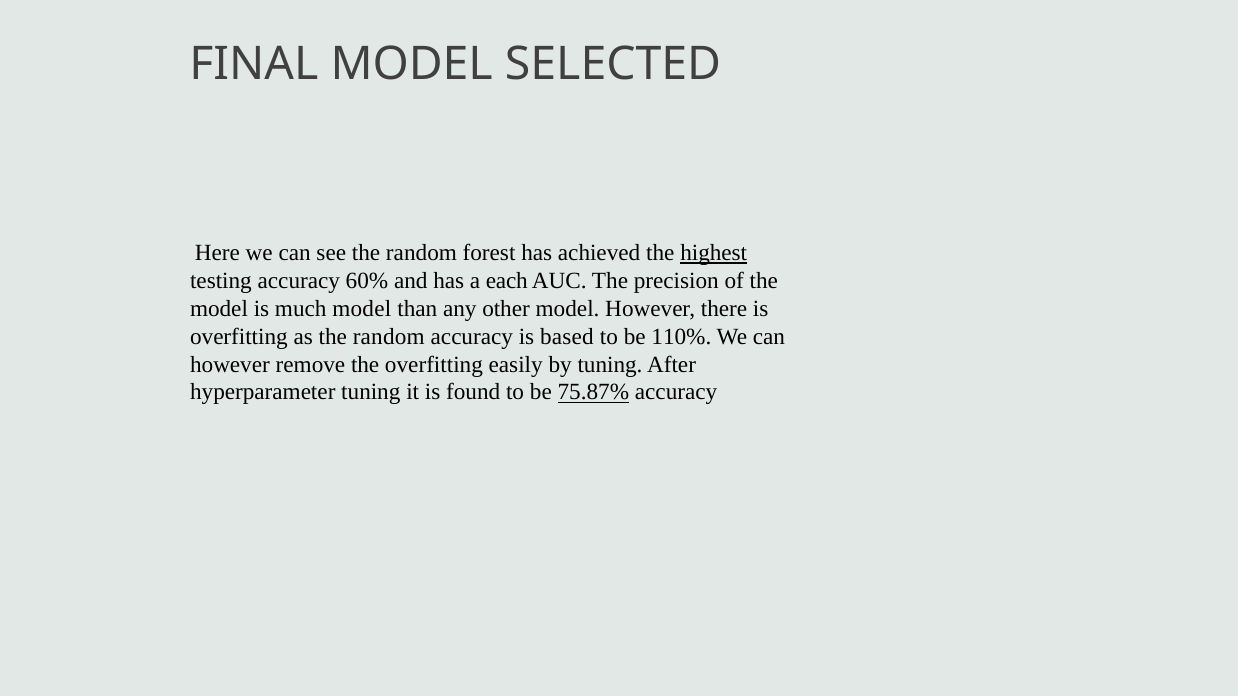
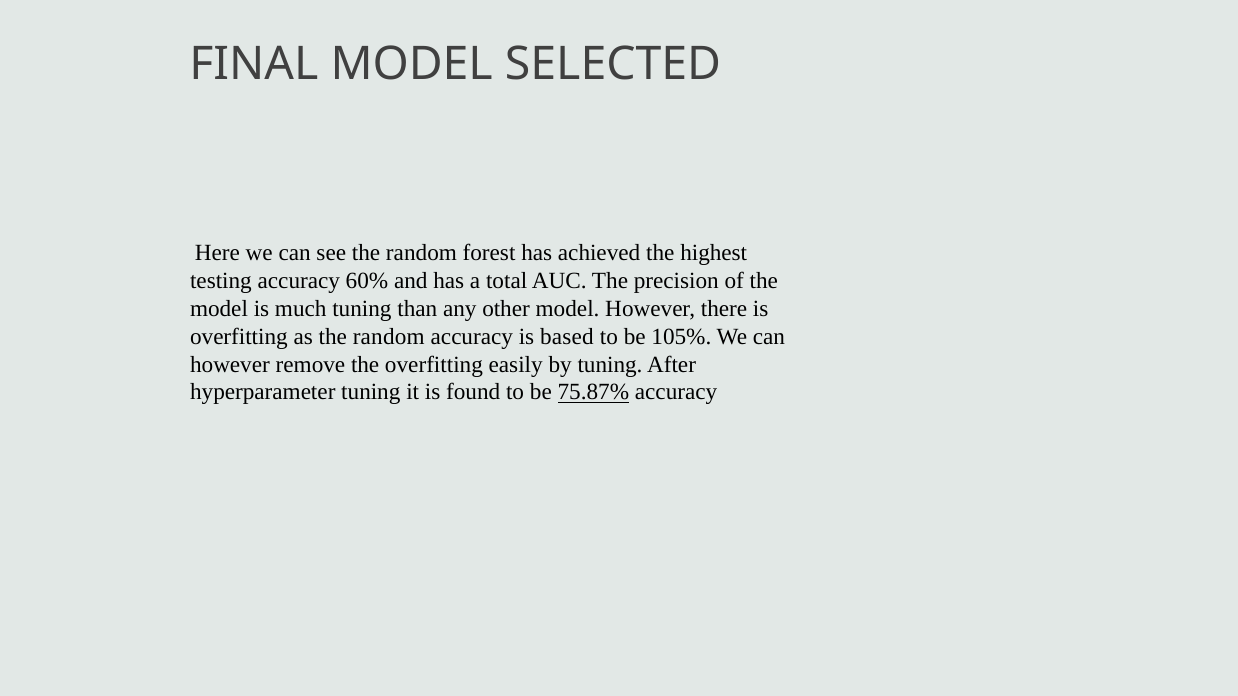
highest underline: present -> none (714, 253)
each: each -> total (507, 281)
much model: model -> tuning (362, 309)
110%: 110% -> 105% (681, 337)
